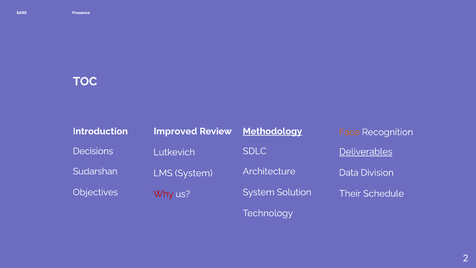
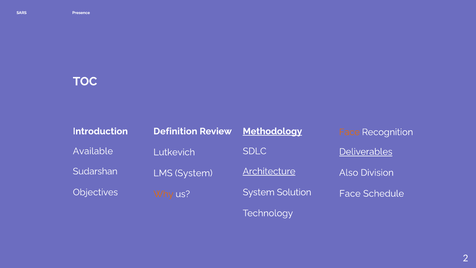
Improved: Improved -> Definition (175, 131)
Decisions: Decisions -> Available (93, 151)
Architecture underline: none -> present (269, 171)
Data: Data -> Also (349, 173)
Their: Their -> Face (350, 193)
Why colour: red -> orange (163, 194)
